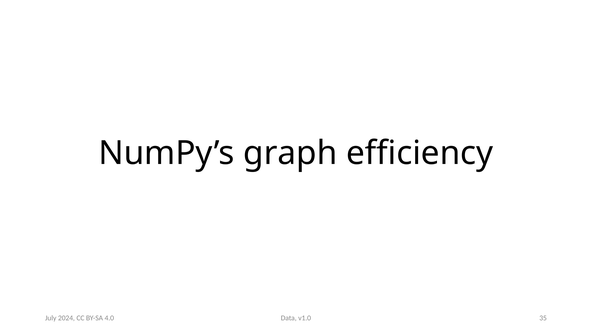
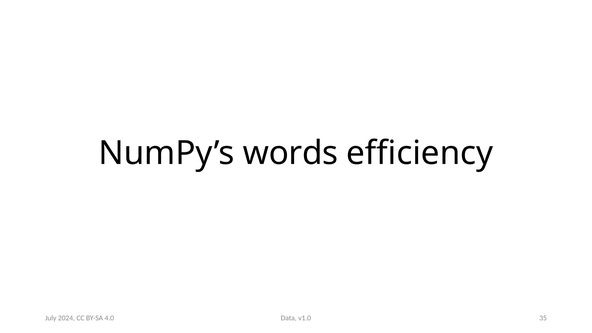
graph: graph -> words (291, 153)
